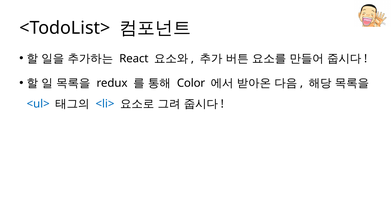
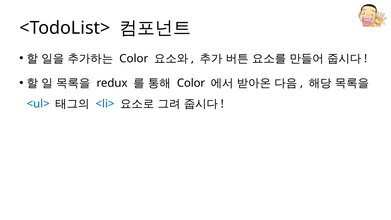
React: React -> Color (134, 59)
